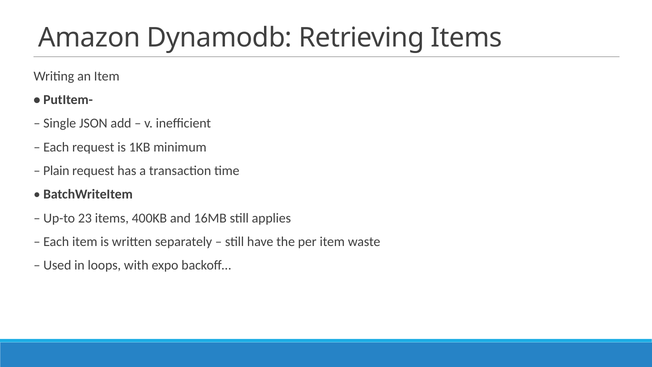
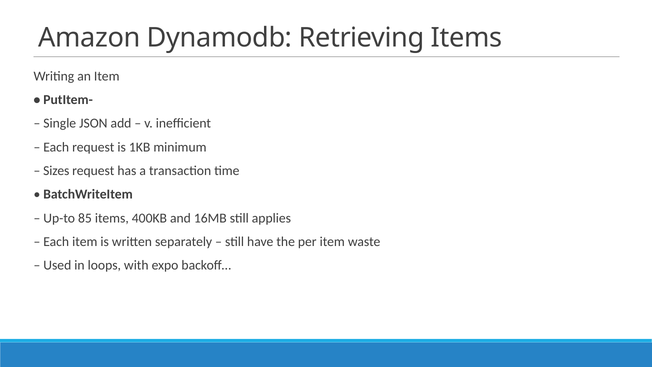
Plain: Plain -> Sizes (56, 171)
23: 23 -> 85 (85, 218)
